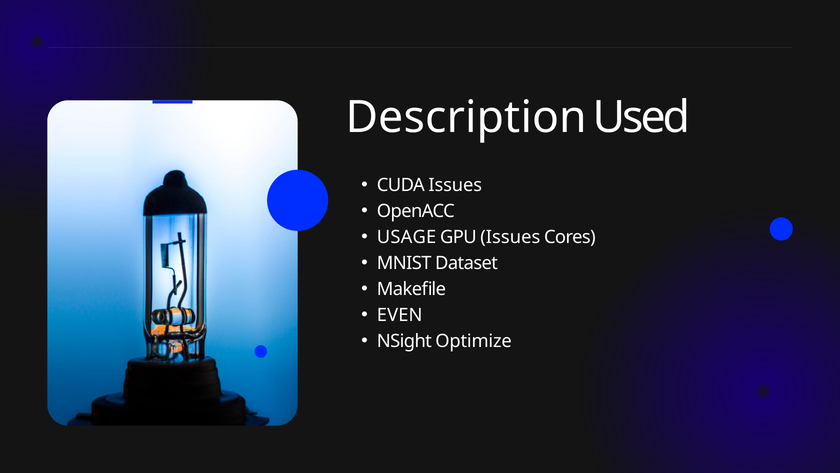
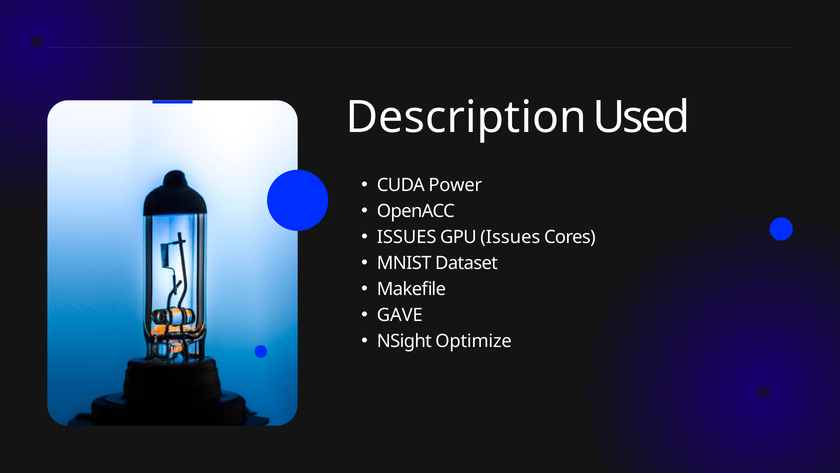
CUDA Issues: Issues -> Power (455, 185)
USAGE: USAGE -> ISSUES (407, 237)
EVEN: EVEN -> GAVE (400, 315)
